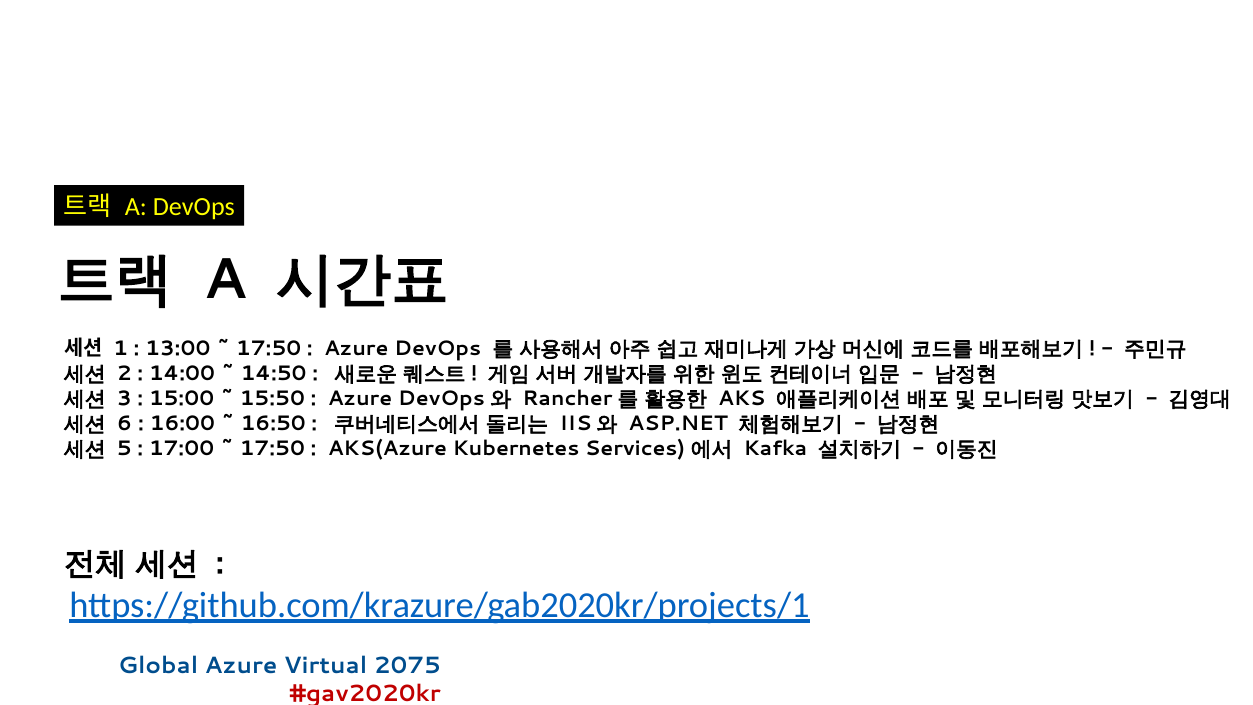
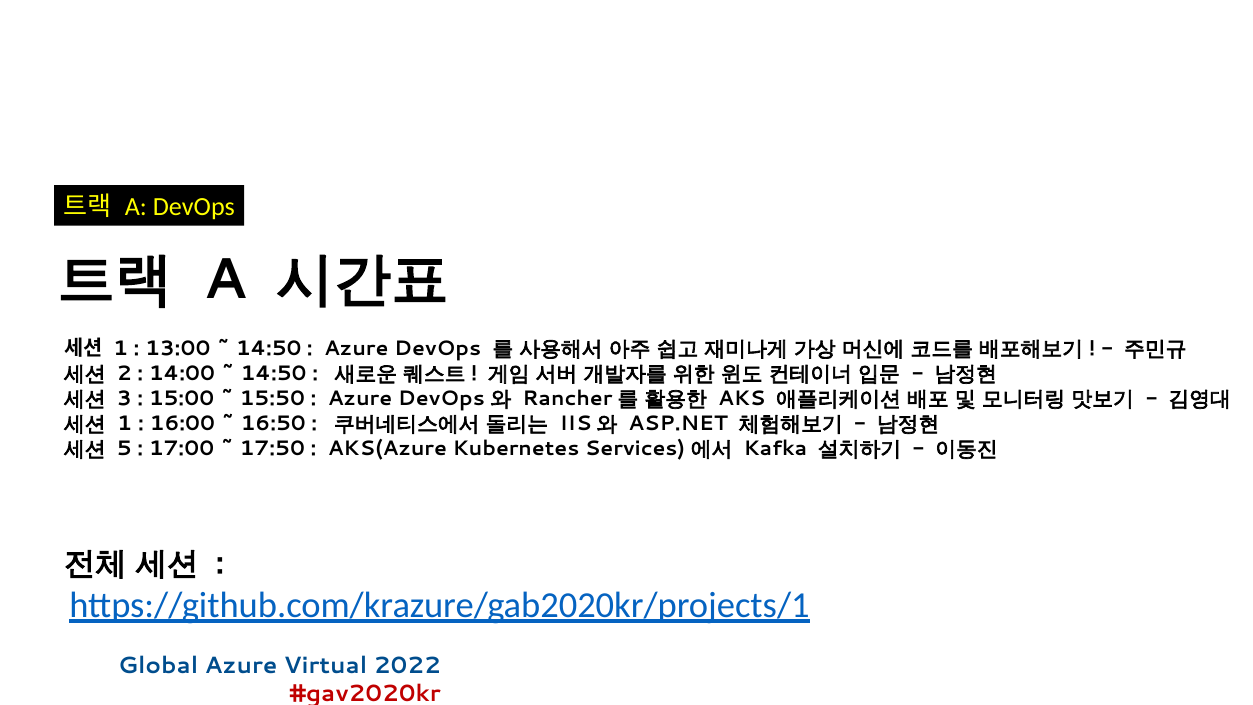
17:50: 17:50 -> 14:50 (269, 349)
6: 6 -> 1 (125, 424)
2075: 2075 -> 2022 (407, 665)
